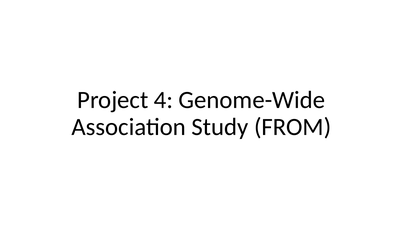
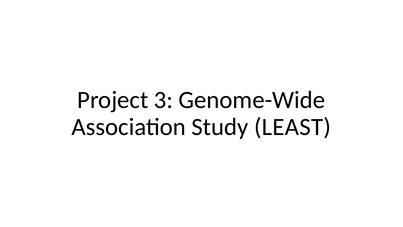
4: 4 -> 3 (163, 100)
FROM: FROM -> LEAST (293, 127)
